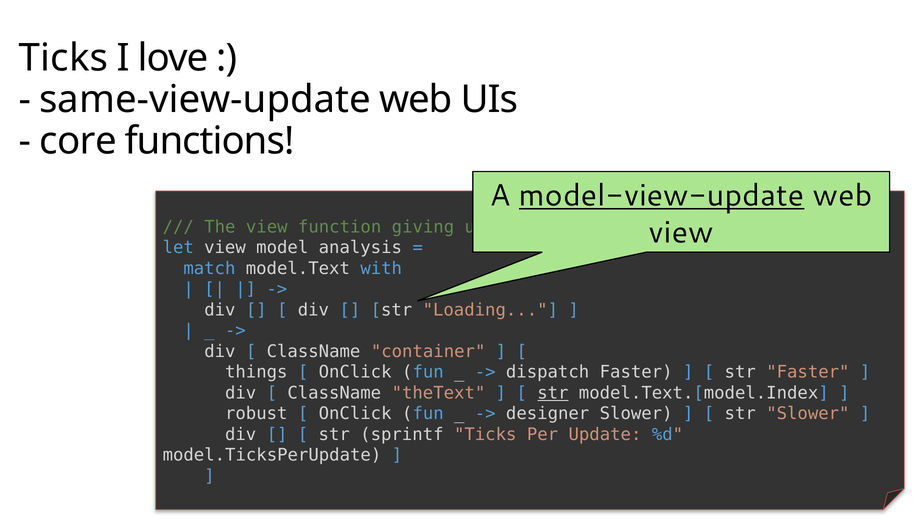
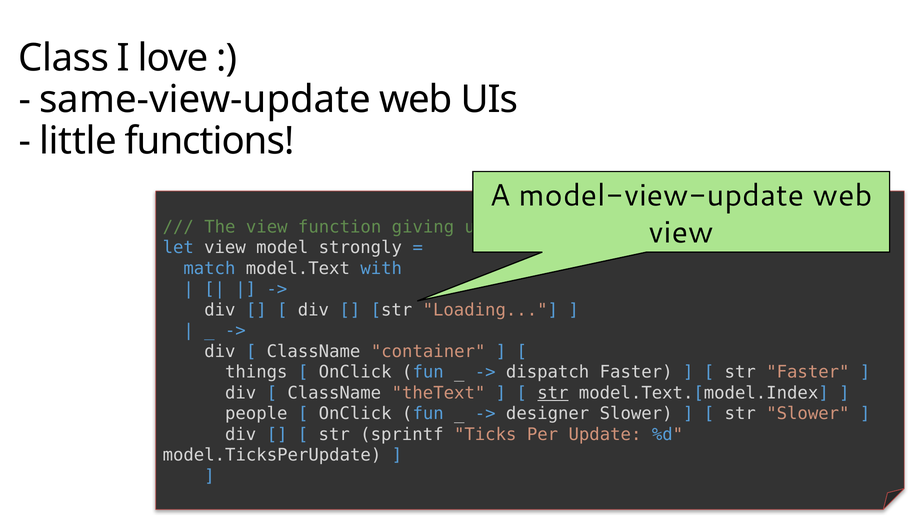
Ticks: Ticks -> Class (64, 58)
core: core -> little (78, 141)
model-view-update underline: present -> none (662, 196)
analysis: analysis -> strongly (360, 248)
robust: robust -> people (256, 414)
